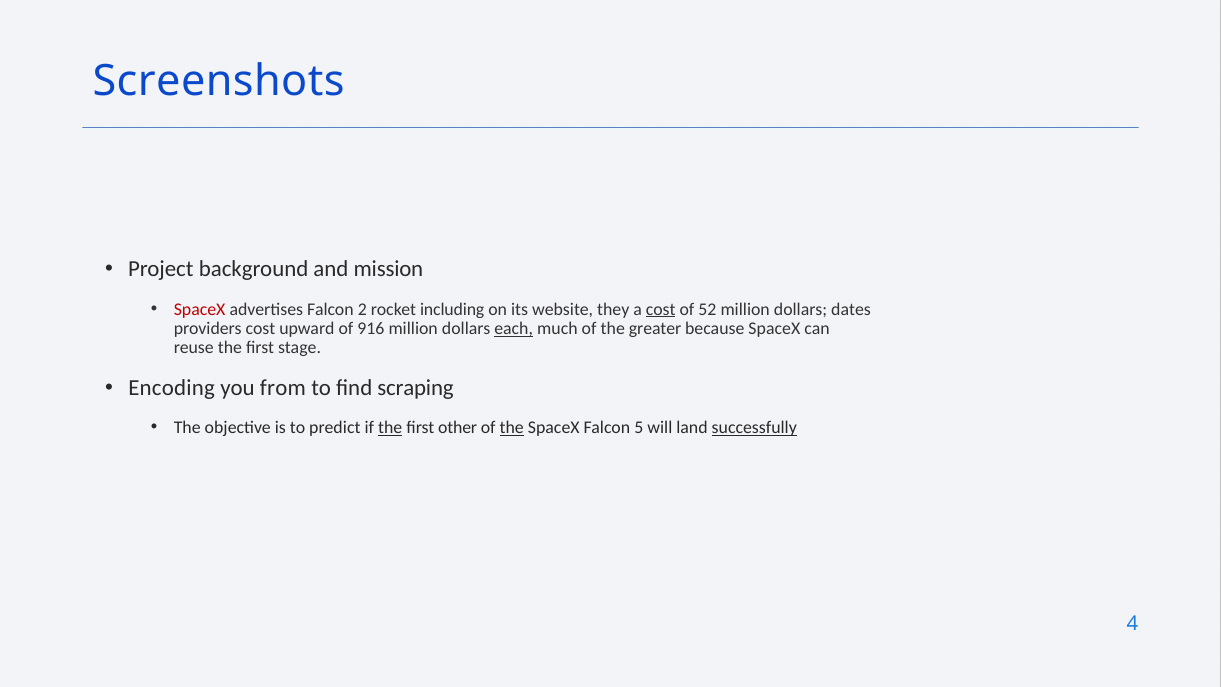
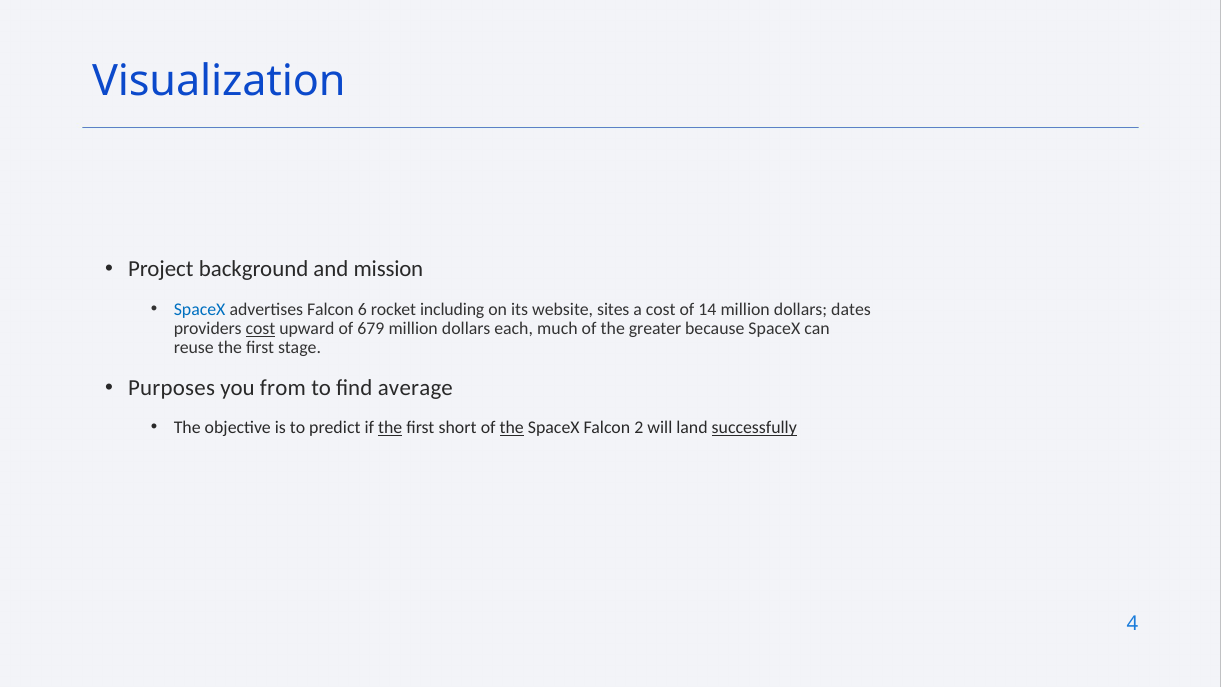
Screenshots: Screenshots -> Visualization (219, 82)
SpaceX colour: red -> blue (200, 309)
2: 2 -> 6 (362, 309)
they: they -> sites (613, 309)
cost underline: present -> none (661, 309)
52: 52 -> 14 (707, 309)
cost underline: none -> present (260, 328)
916: 916 -> 679 (371, 328)
each underline: present -> none (514, 328)
Encoding: Encoding -> Purposes (172, 387)
scraping: scraping -> average (415, 387)
other: other -> short (458, 427)
5: 5 -> 2 (639, 427)
